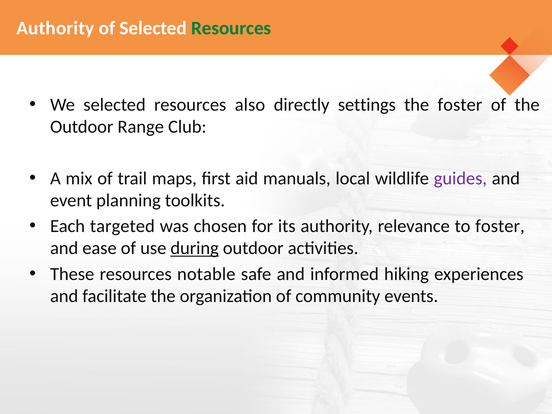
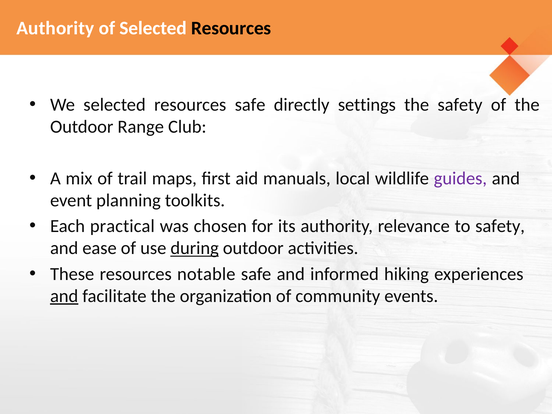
Resources colour: green -> black (231, 28)
resources also: also -> safe (250, 105)
the foster: foster -> safety (460, 105)
targeted: targeted -> practical (122, 226)
to foster: foster -> safety (500, 226)
and underline: none -> present (64, 296)
